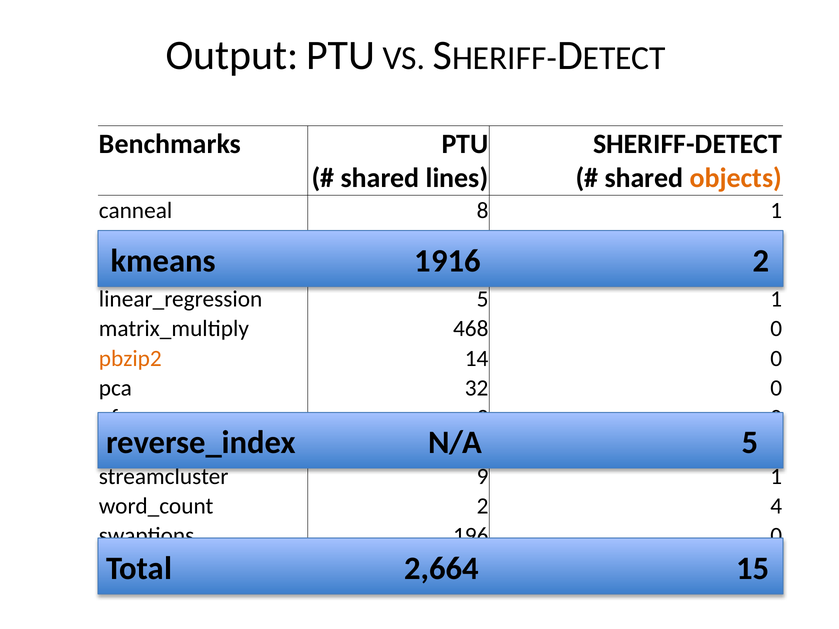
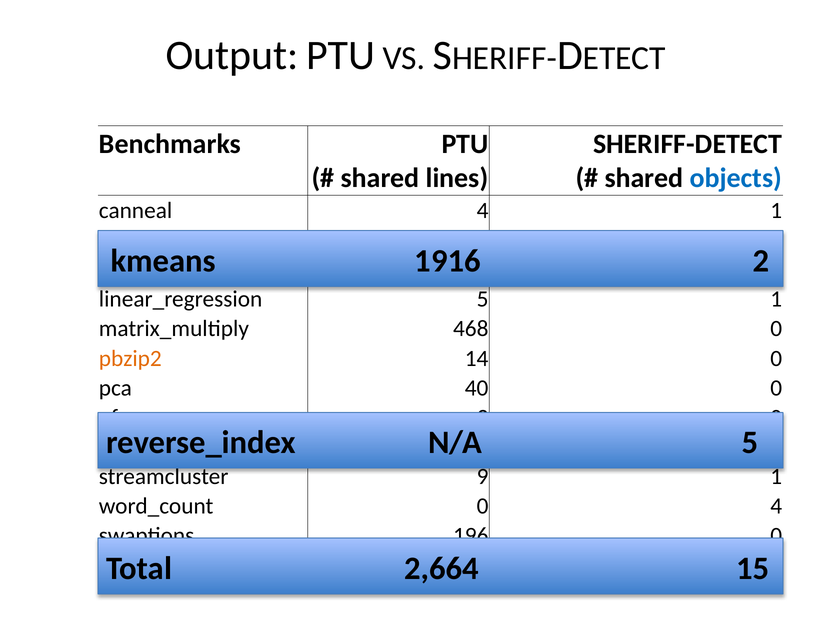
objects colour: orange -> blue (736, 178)
canneal 8: 8 -> 4 (483, 211)
32: 32 -> 40 (477, 388)
2: 2 -> 0 (483, 506)
